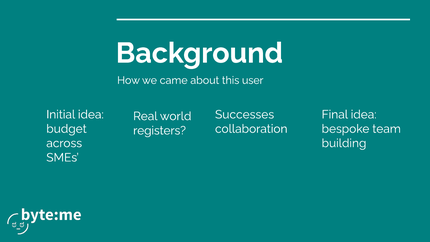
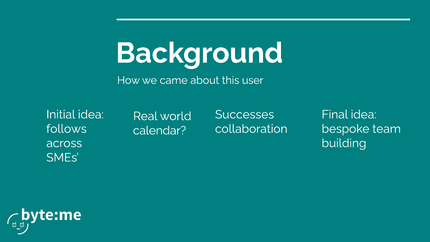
budget: budget -> follows (66, 129)
registers: registers -> calendar (160, 130)
